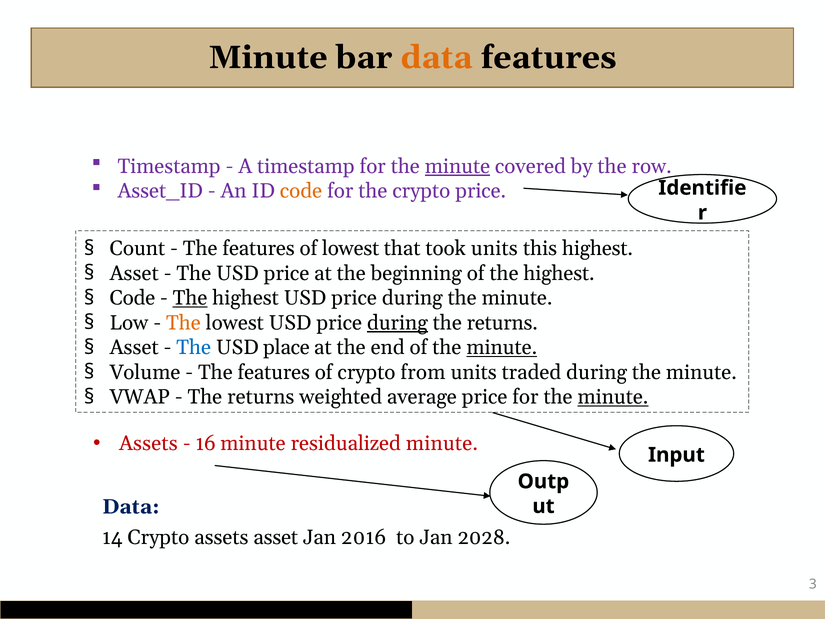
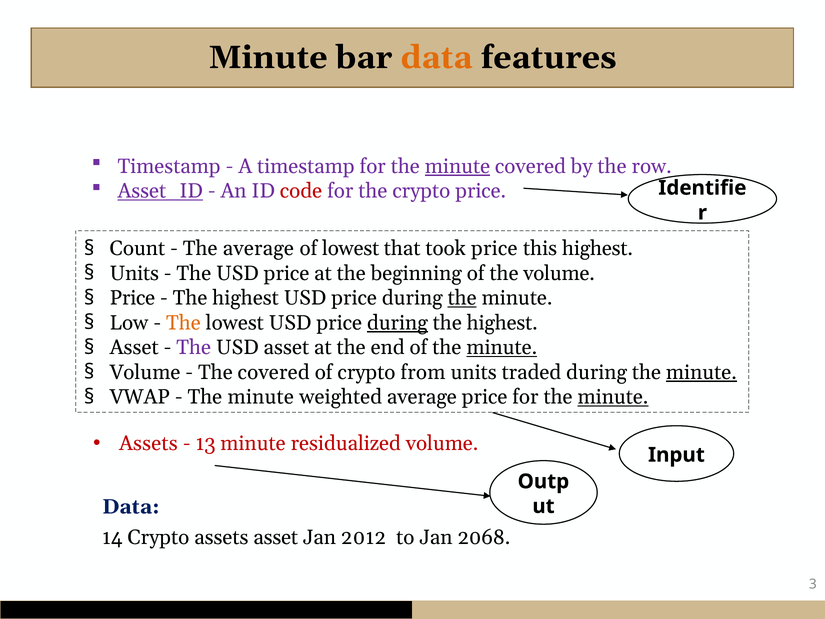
Asset_ID underline: none -> present (160, 191)
code colour: orange -> red (301, 191)
features: features -> average (258, 248)
took units: units -> price (494, 248)
Asset: Asset -> Units (134, 273)
of the highest: highest -> volume (559, 273)
Code: Code -> Price (132, 298)
The underline: present -> none (190, 298)
the underline: none -> present (462, 298)
returns: returns -> highest (502, 323)
The colour: blue -> purple (194, 347)
USD place: place -> asset (286, 347)
features: features -> covered (274, 372)
minute underline: none -> present (701, 372)
returns: returns -> minute (261, 397)
16: 16 -> 13 (206, 443)
residualized minute: minute -> volume (442, 443)
2016: 2016 -> 2012 (364, 537)
2028: 2028 -> 2068 (484, 537)
